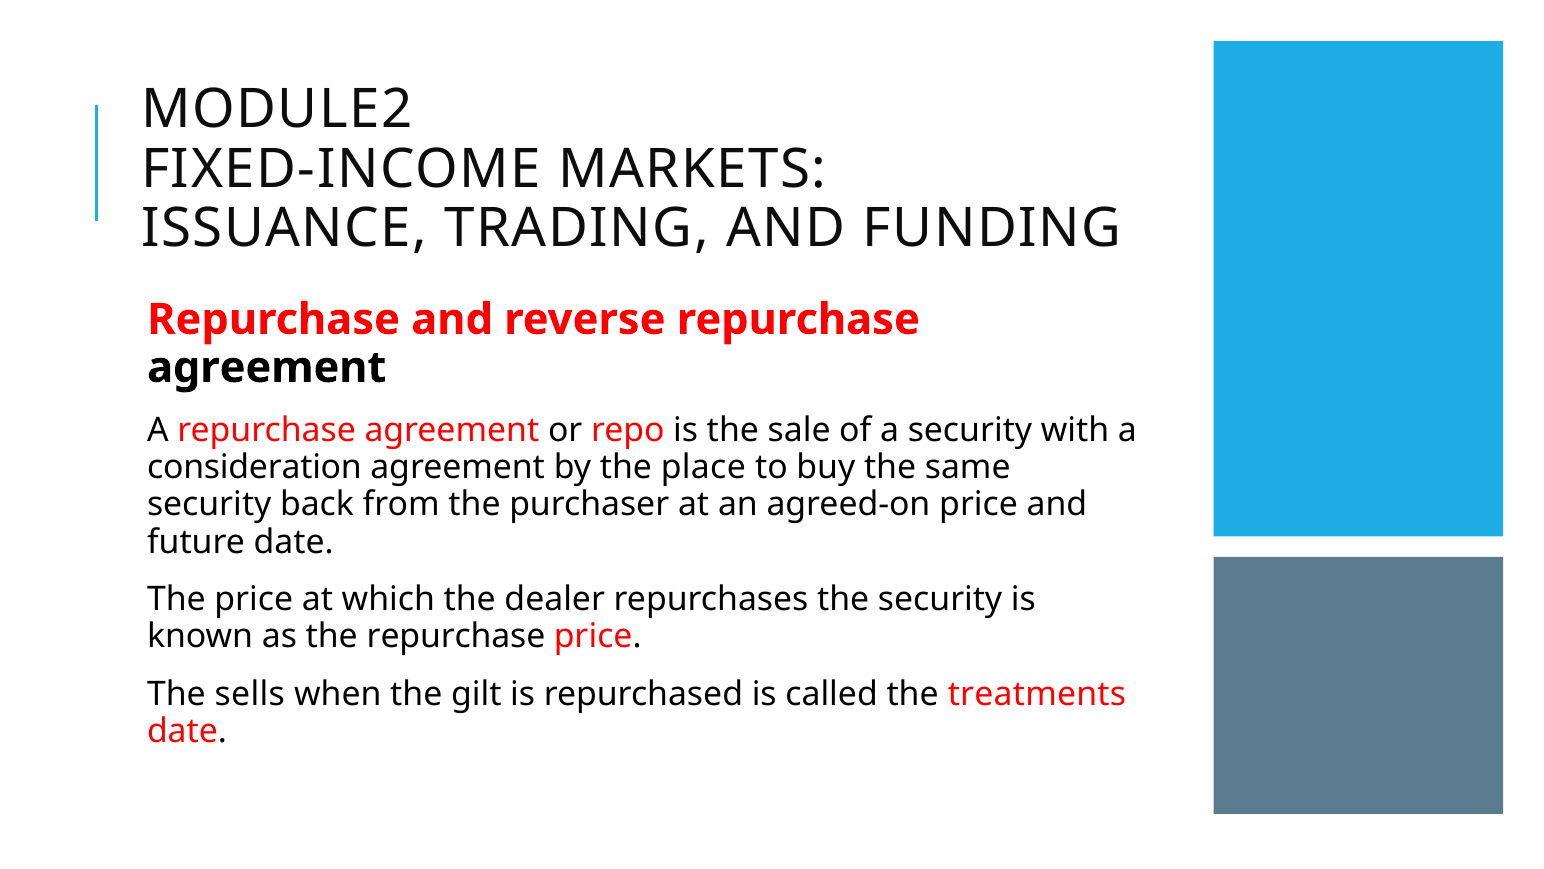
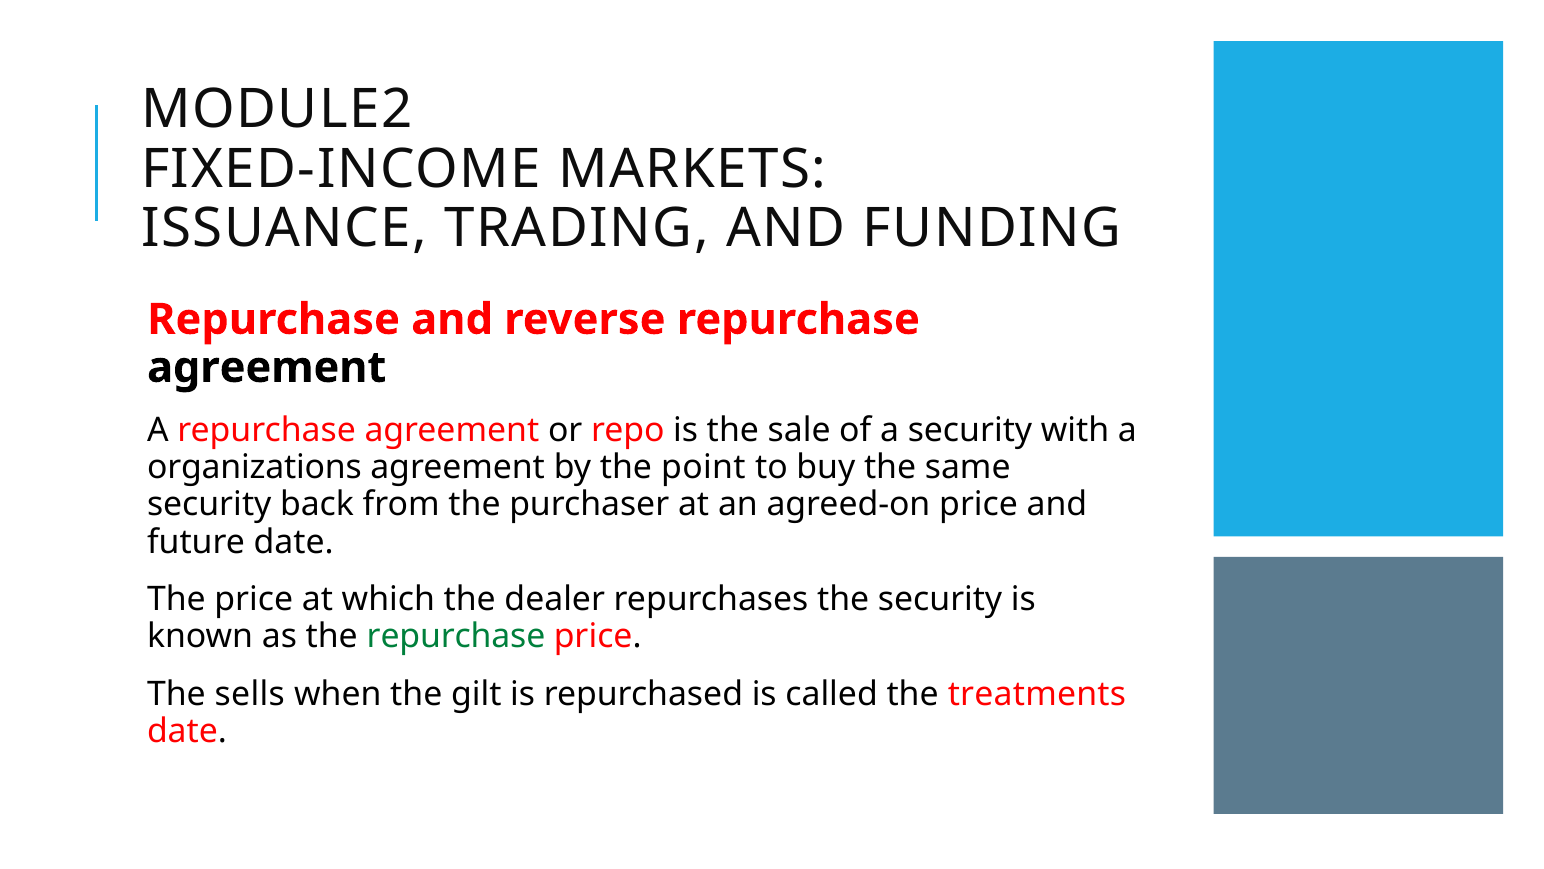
consideration: consideration -> organizations (254, 467)
place: place -> point (703, 467)
repurchase colour: black -> green (456, 636)
